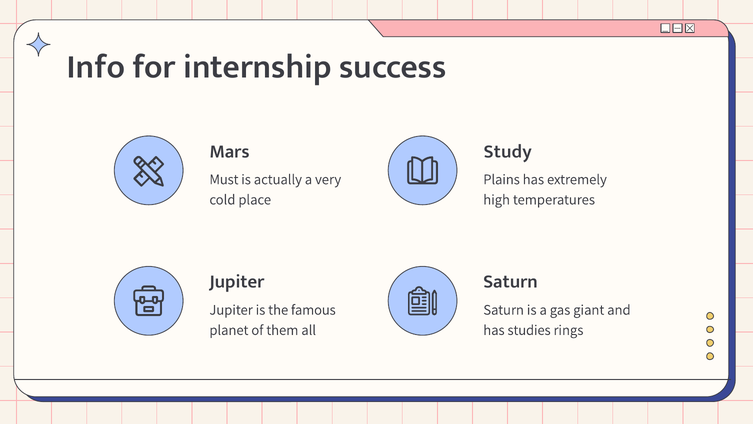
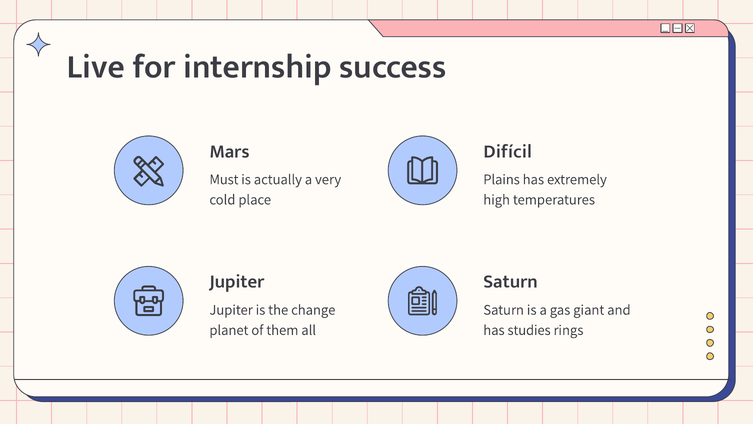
Info: Info -> Live (96, 67)
Study: Study -> Difícil (508, 151)
famous: famous -> change (313, 310)
